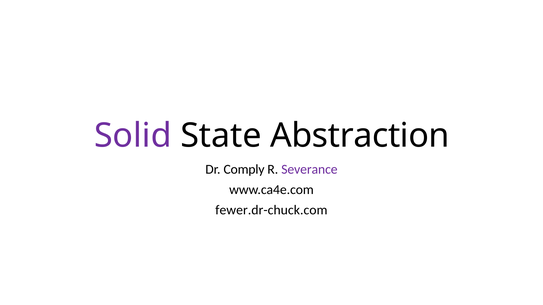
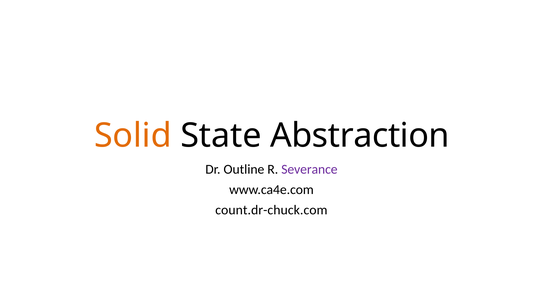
Solid colour: purple -> orange (133, 136)
Comply: Comply -> Outline (244, 170)
fewer.dr-chuck.com: fewer.dr-chuck.com -> count.dr-chuck.com (271, 210)
